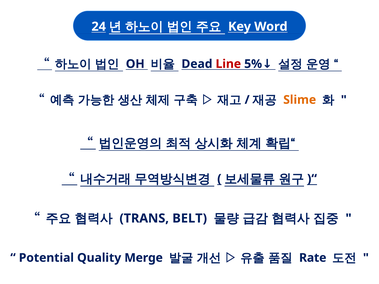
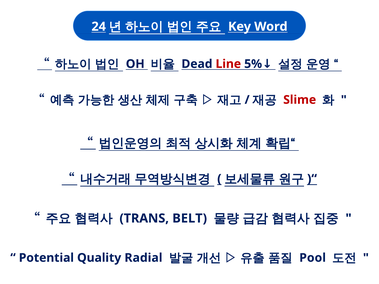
Slime colour: orange -> red (300, 100)
Merge: Merge -> Radial (143, 258)
Rate: Rate -> Pool (313, 258)
